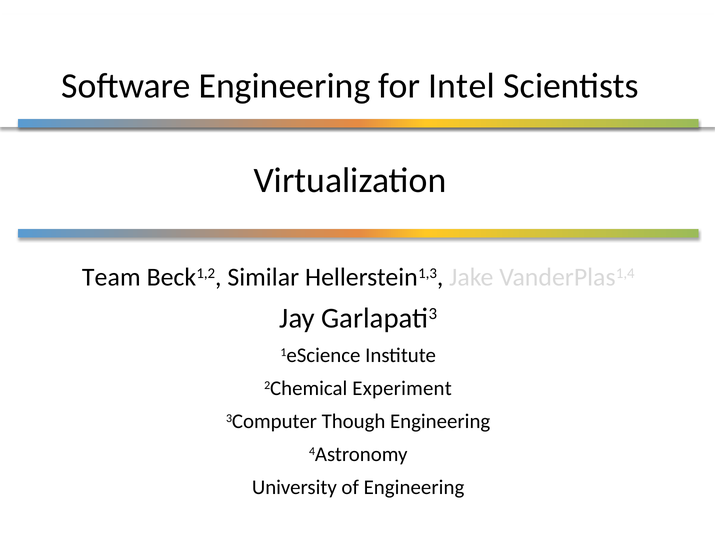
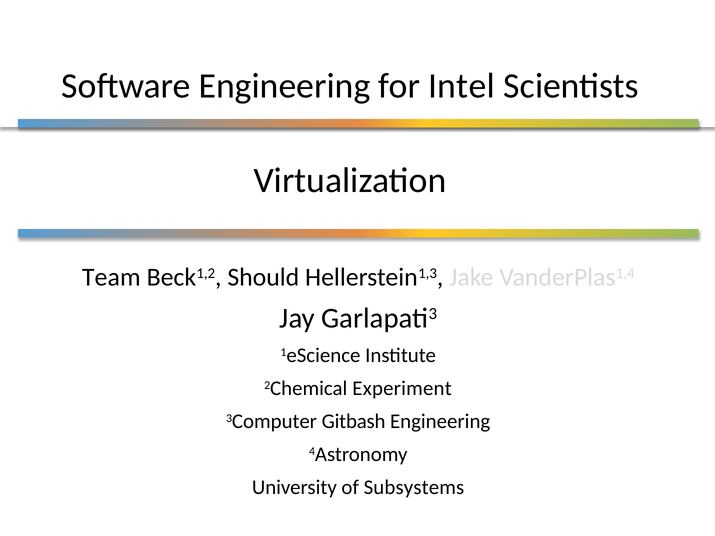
Similar: Similar -> Should (263, 278)
Though: Though -> Gitbash (354, 422)
of Engineering: Engineering -> Subsystems (414, 488)
